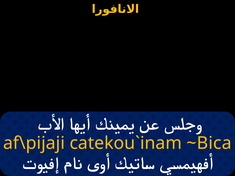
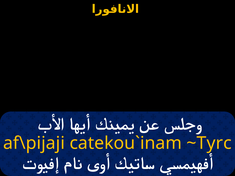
~Bica: ~Bica -> ~Tyrc (209, 143)
